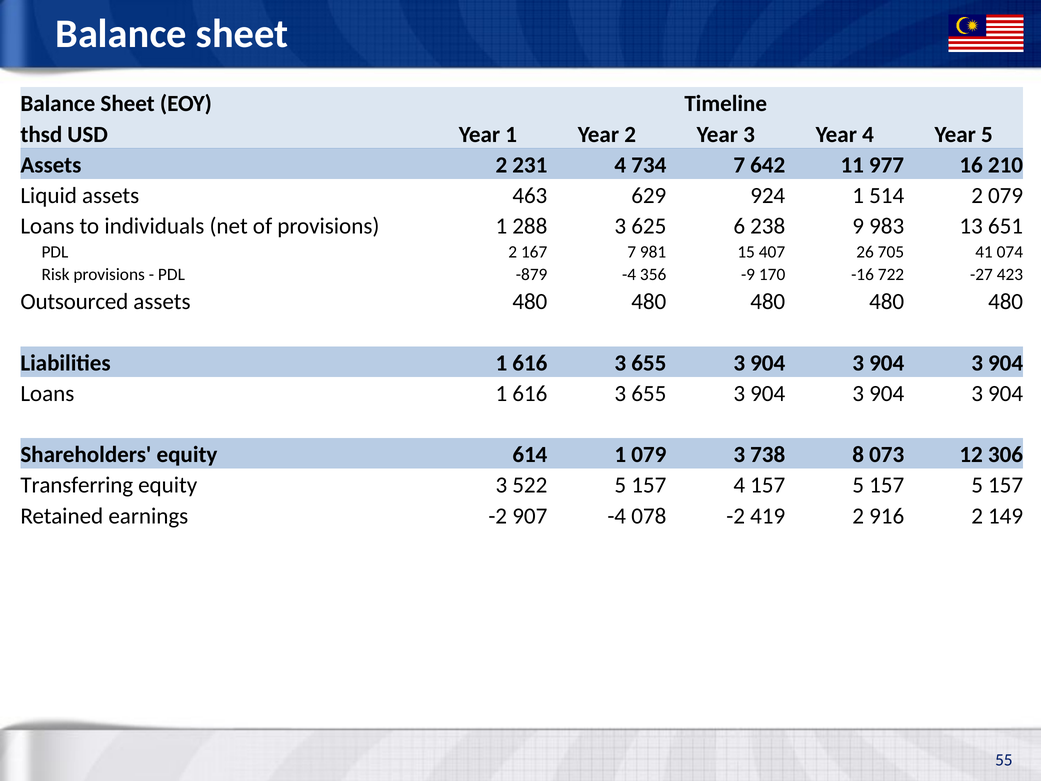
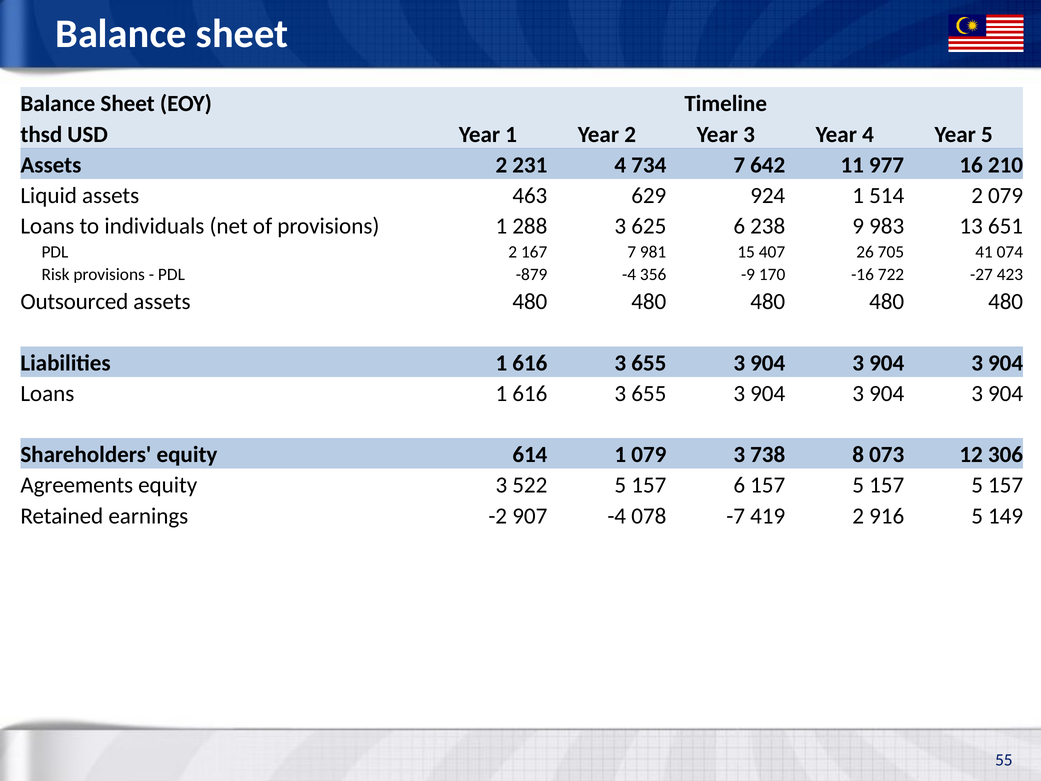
Transferring: Transferring -> Agreements (77, 485)
157 4: 4 -> 6 (739, 485)
078 -2: -2 -> -7 (736, 516)
916 2: 2 -> 5 (977, 516)
